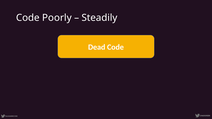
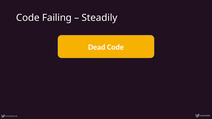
Poorly: Poorly -> Failing (57, 18)
